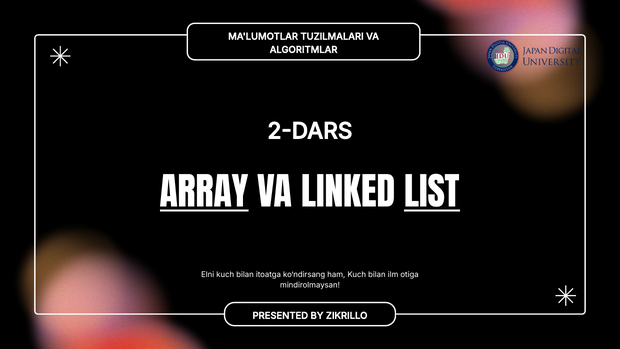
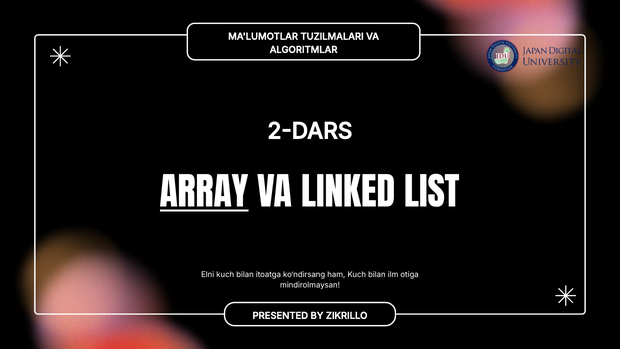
LIST underline: present -> none (432, 194)
